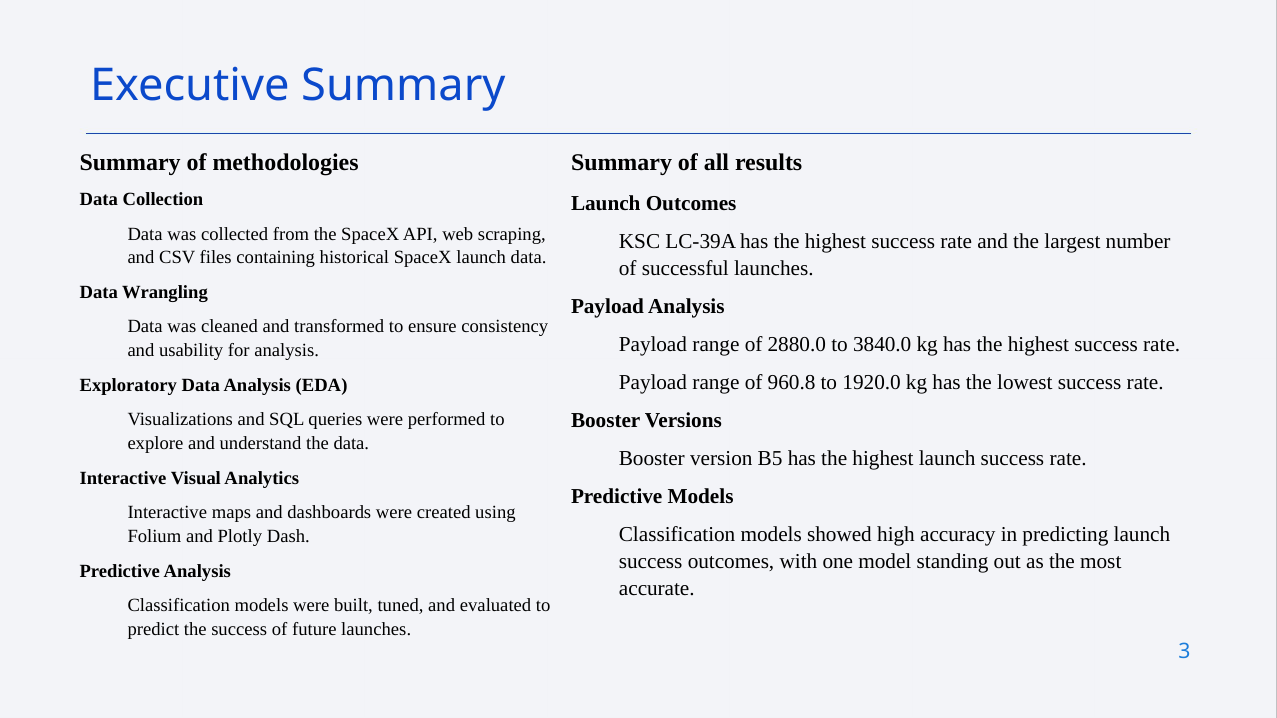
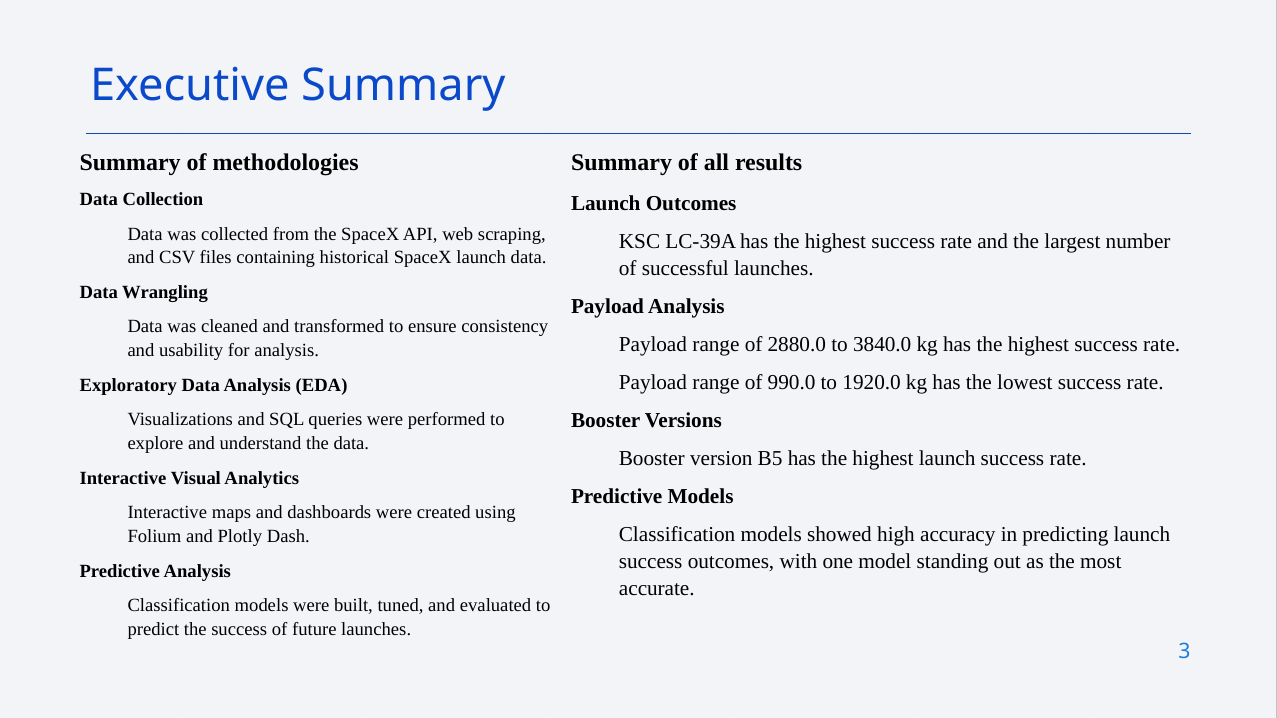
960.8: 960.8 -> 990.0 (792, 383)
